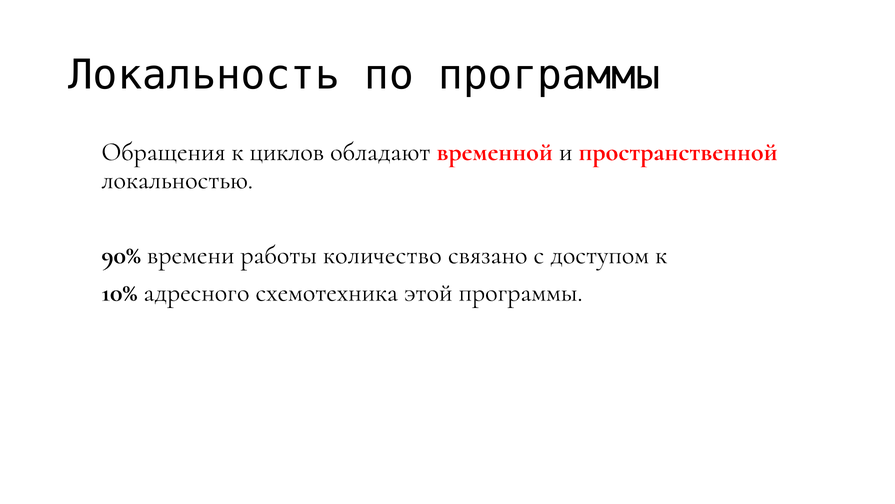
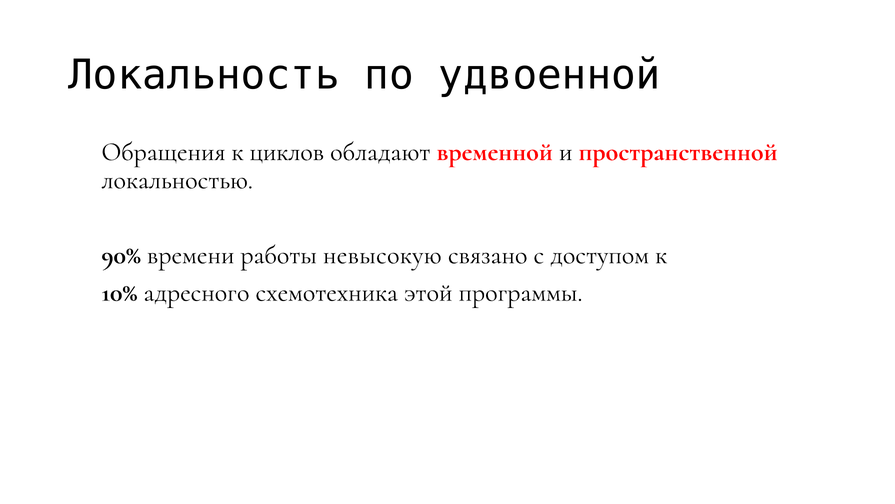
по программы: программы -> удвоенной (550, 75)
количество: количество -> невысокую (382, 254)
